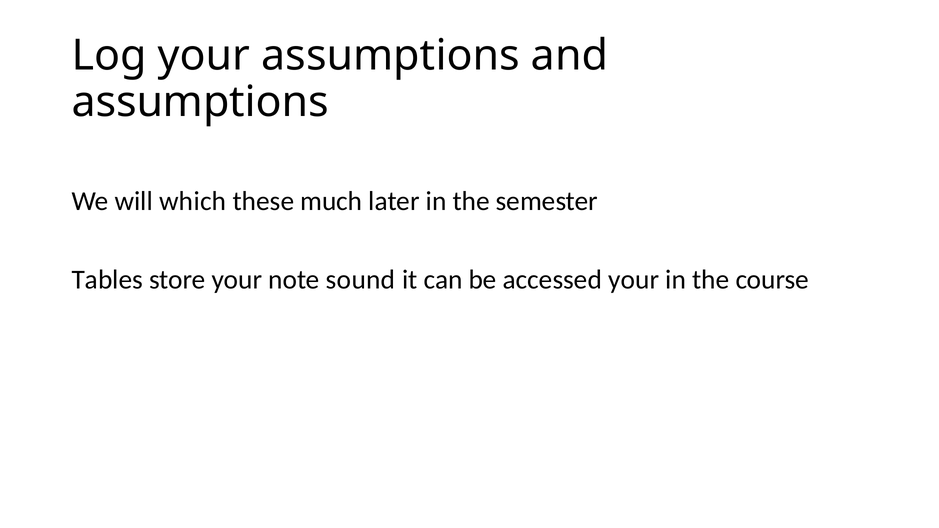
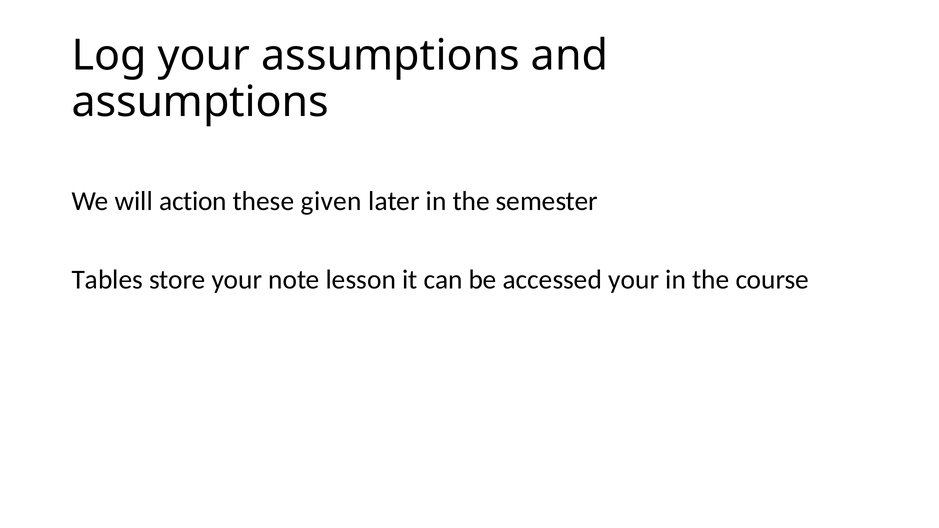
which: which -> action (193, 201)
much: much -> given (331, 201)
sound: sound -> lesson (361, 280)
